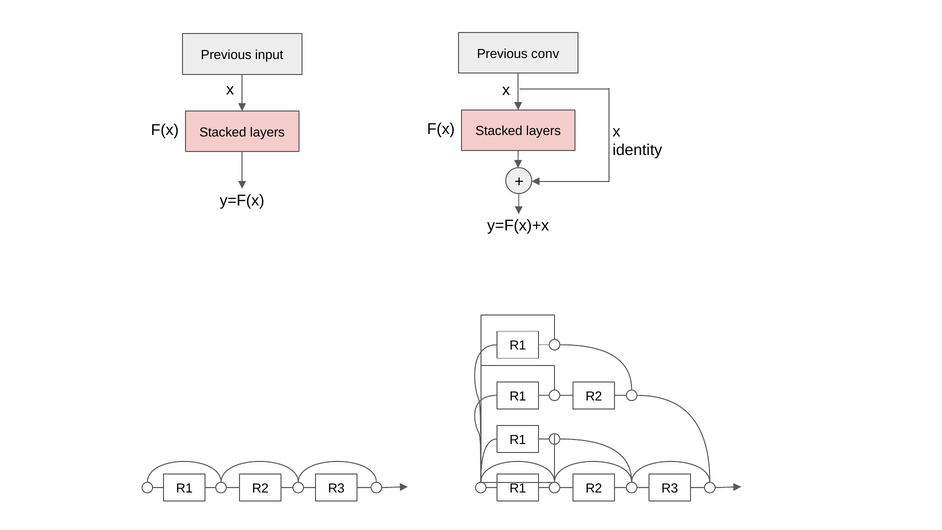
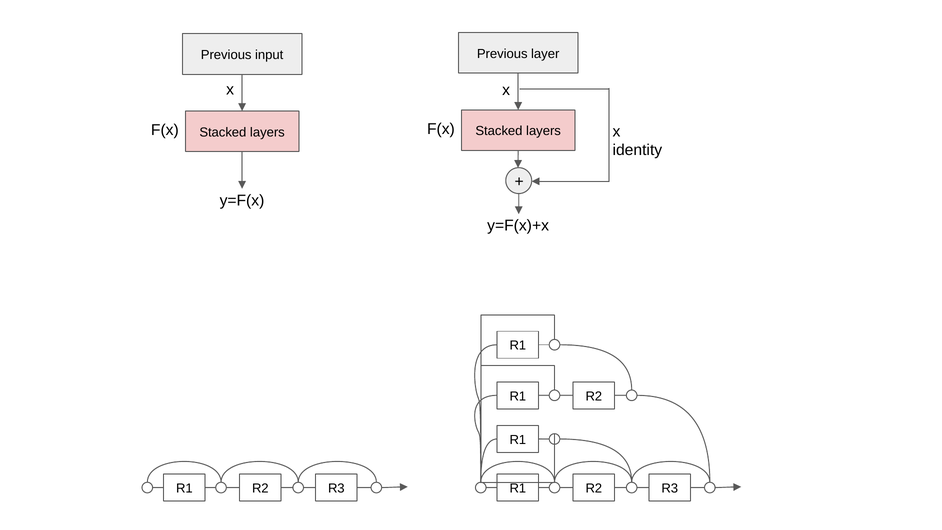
conv: conv -> layer (545, 54)
